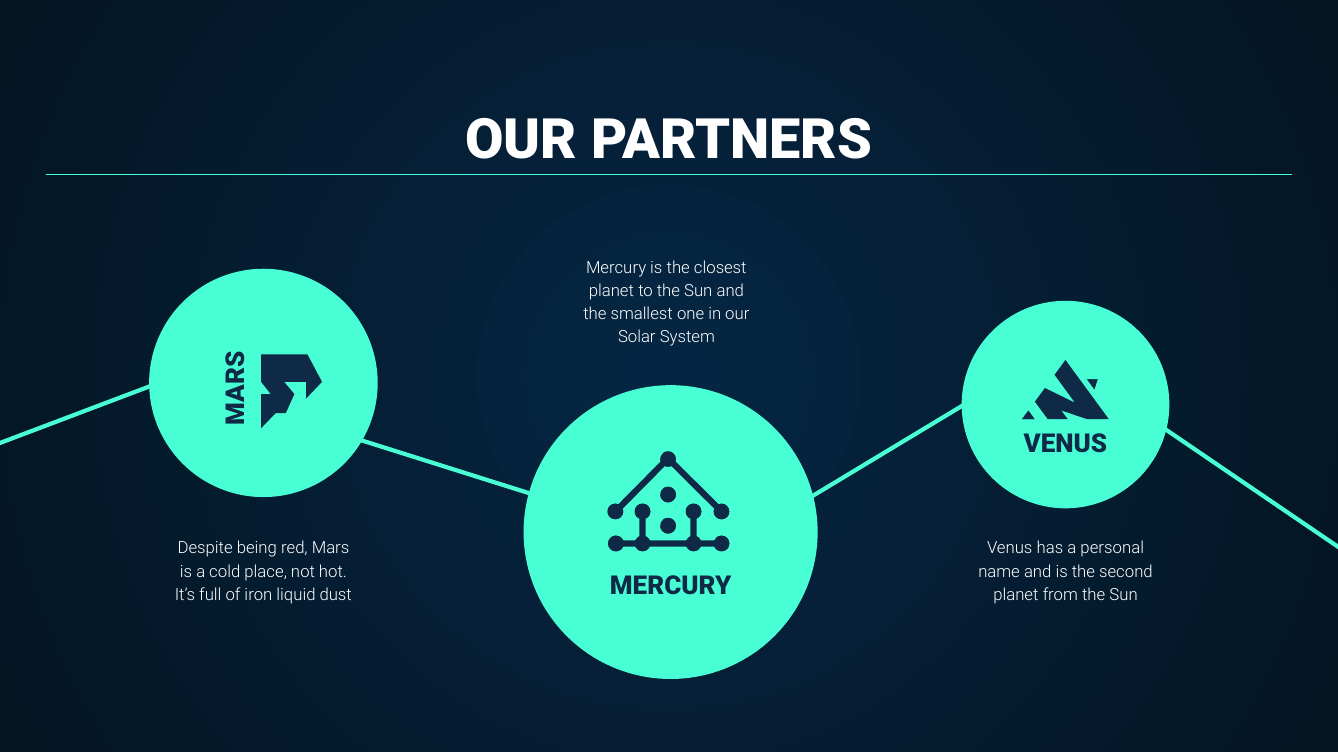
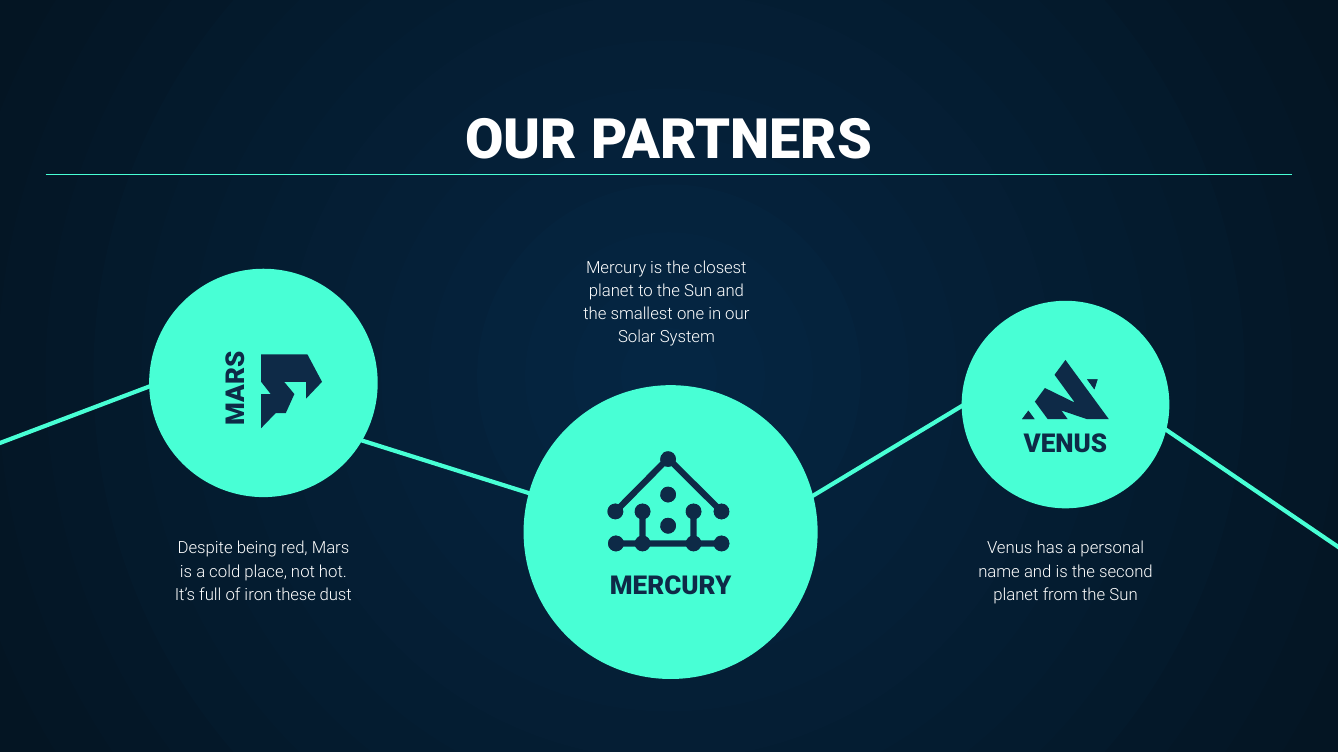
liquid: liquid -> these (296, 595)
